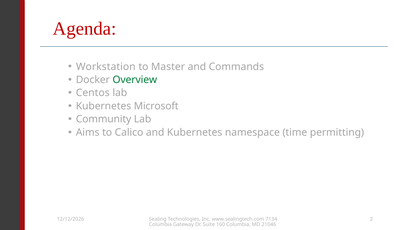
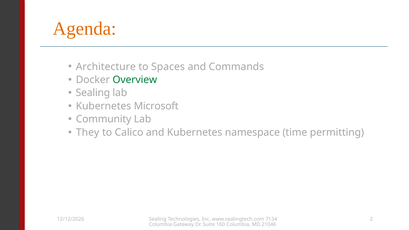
Agenda colour: red -> orange (85, 29)
Workstation: Workstation -> Architecture (106, 67)
Master: Master -> Spaces (168, 67)
Centos: Centos -> Sealing (93, 93)
Aims: Aims -> They (88, 132)
